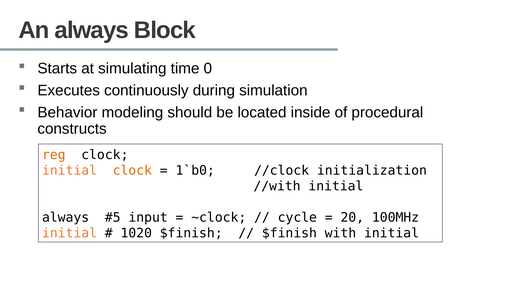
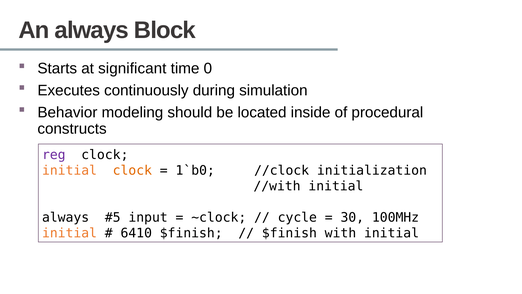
simulating: simulating -> significant (132, 69)
reg colour: orange -> purple (54, 155)
20: 20 -> 30 (352, 217)
1020: 1020 -> 6410 (136, 233)
